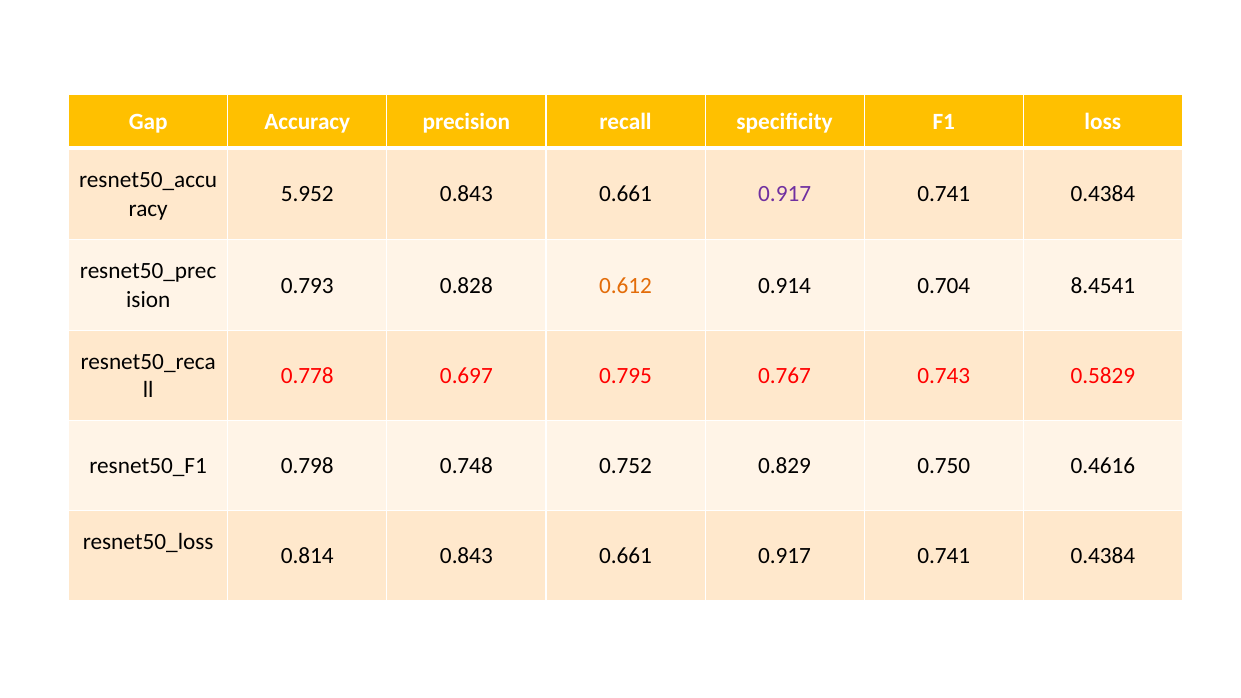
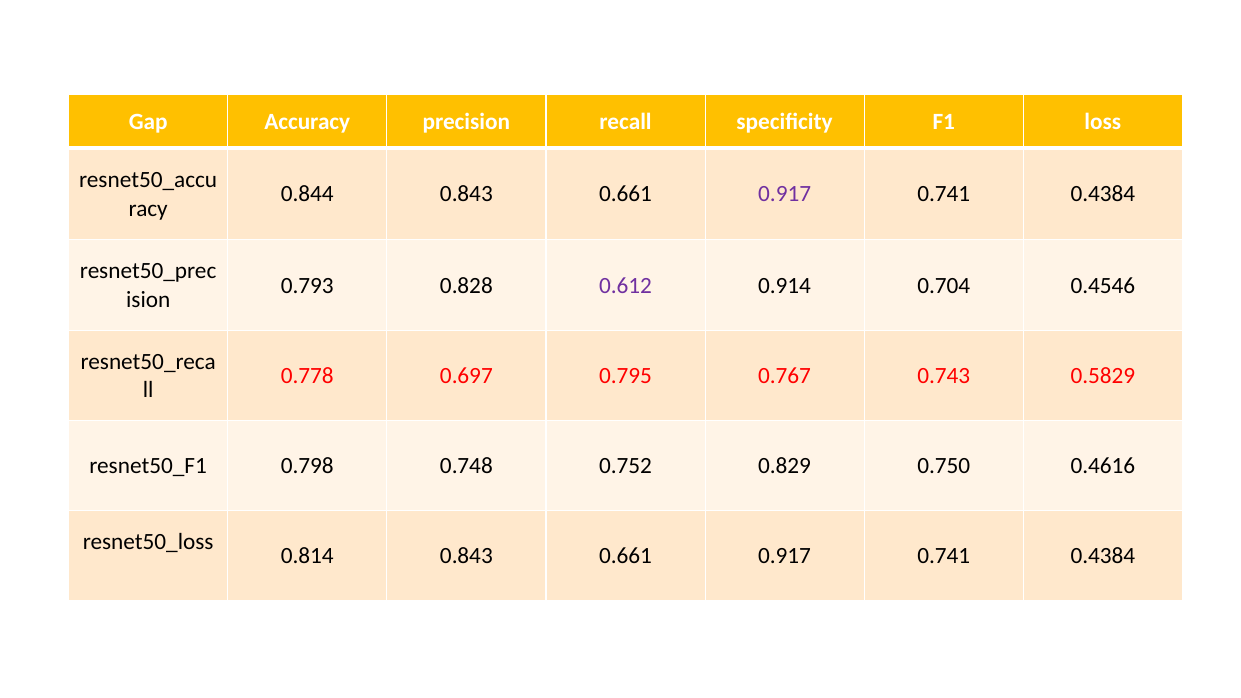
5.952: 5.952 -> 0.844 (307, 194)
0.612 colour: orange -> purple (626, 285)
8.4541: 8.4541 -> 0.4546 (1103, 285)
